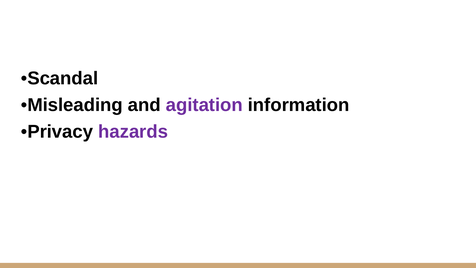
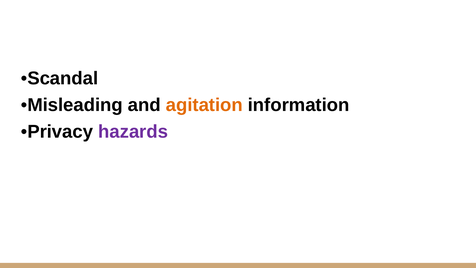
agitation colour: purple -> orange (204, 105)
